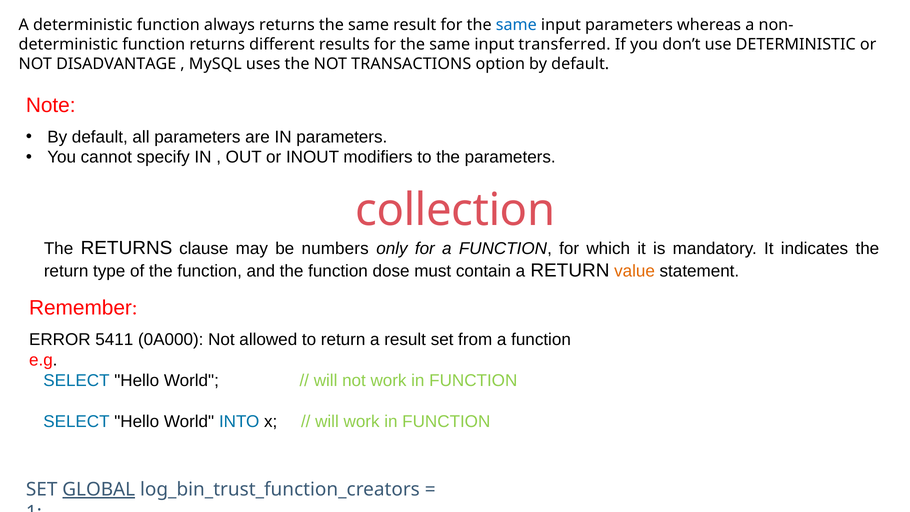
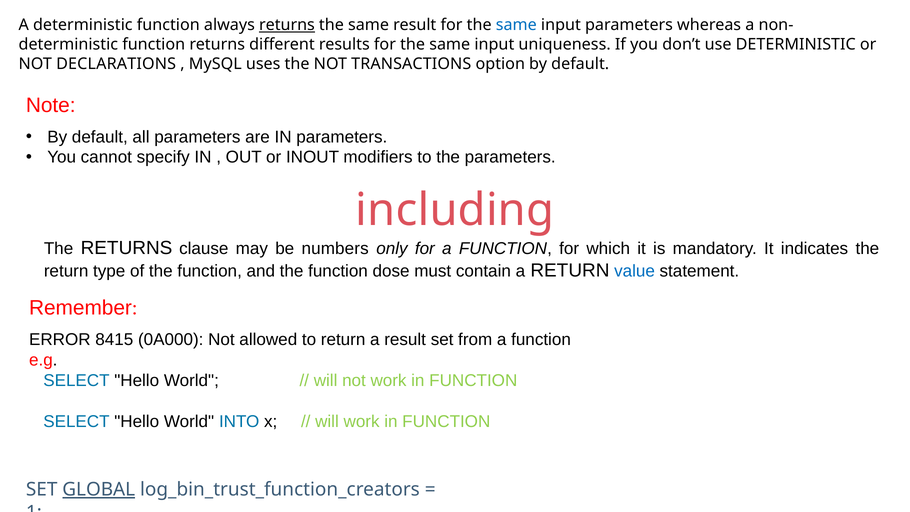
returns underline: none -> present (287, 25)
transferred: transferred -> uniqueness (565, 44)
DISADVANTAGE: DISADVANTAGE -> DECLARATIONS (116, 64)
collection: collection -> including (455, 210)
value colour: orange -> blue (635, 271)
5411: 5411 -> 8415 (114, 340)
